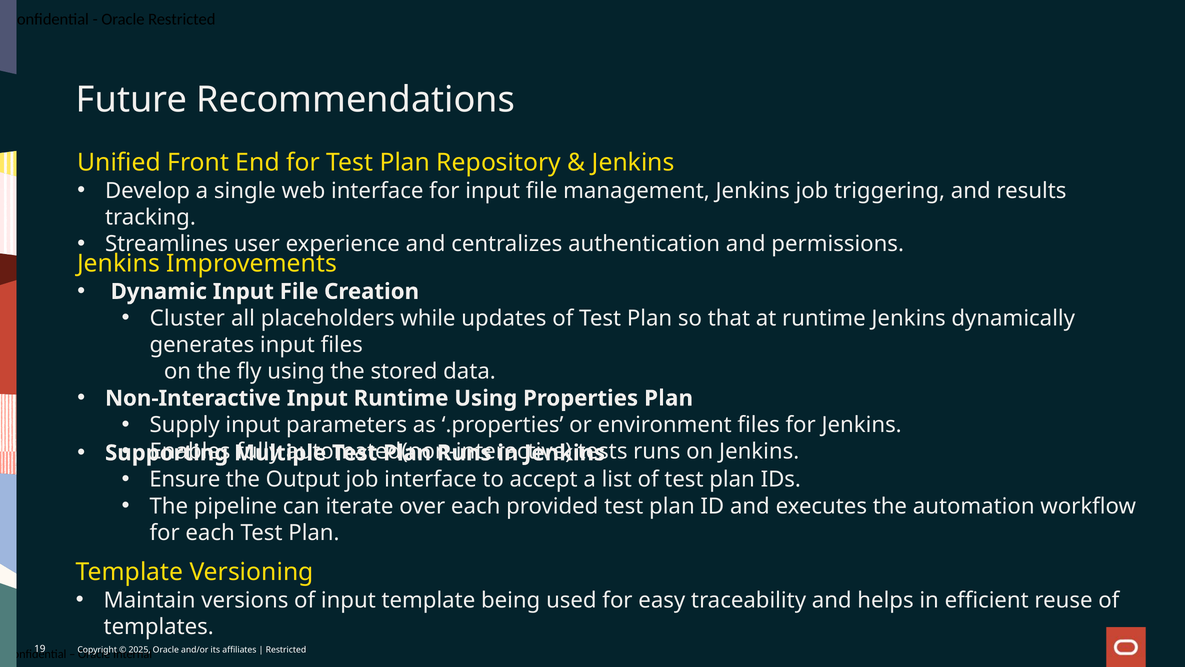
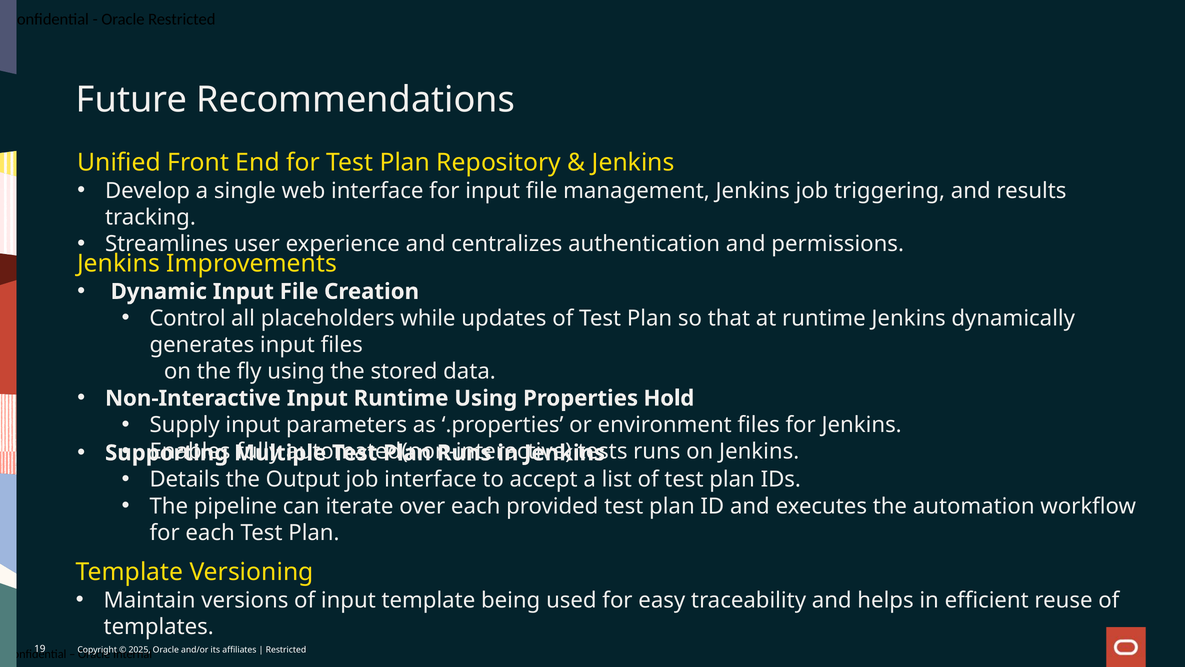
Cluster: Cluster -> Control (188, 318)
Properties Plan: Plan -> Hold (669, 398)
Ensure: Ensure -> Details (185, 479)
